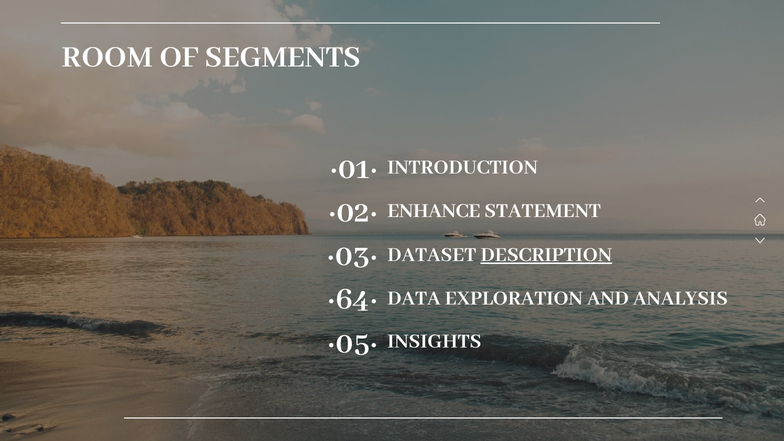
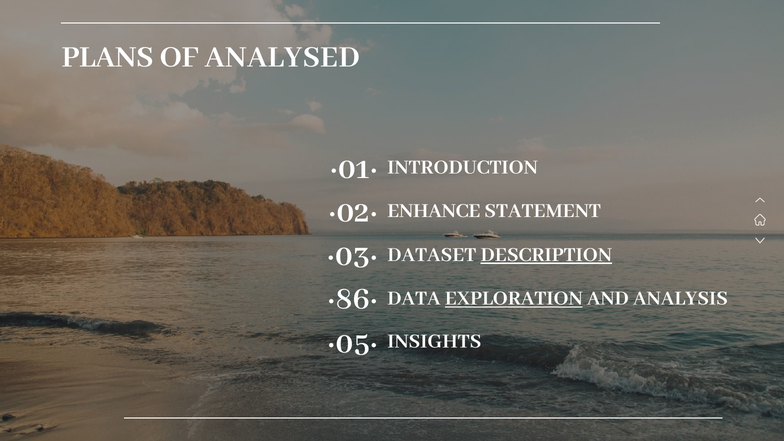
ROOM: ROOM -> PLANS (108, 56)
SEGMENTS: SEGMENTS -> ANALYSED (283, 56)
·64·: ·64· -> ·86· (353, 298)
EXPLORATION underline: none -> present (514, 298)
